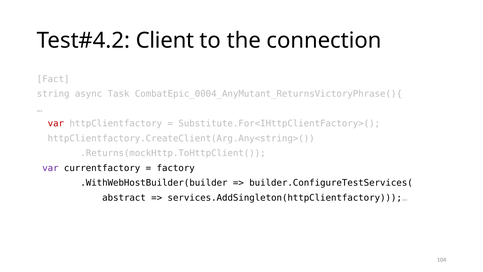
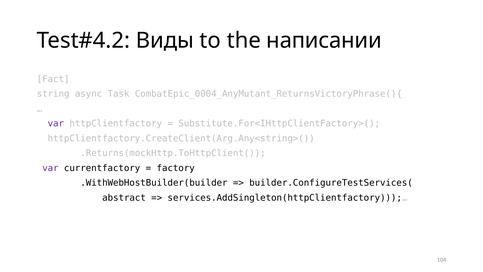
Client: Client -> Виды (165, 41)
connection: connection -> написании (324, 41)
var colour: red -> purple (56, 123)
